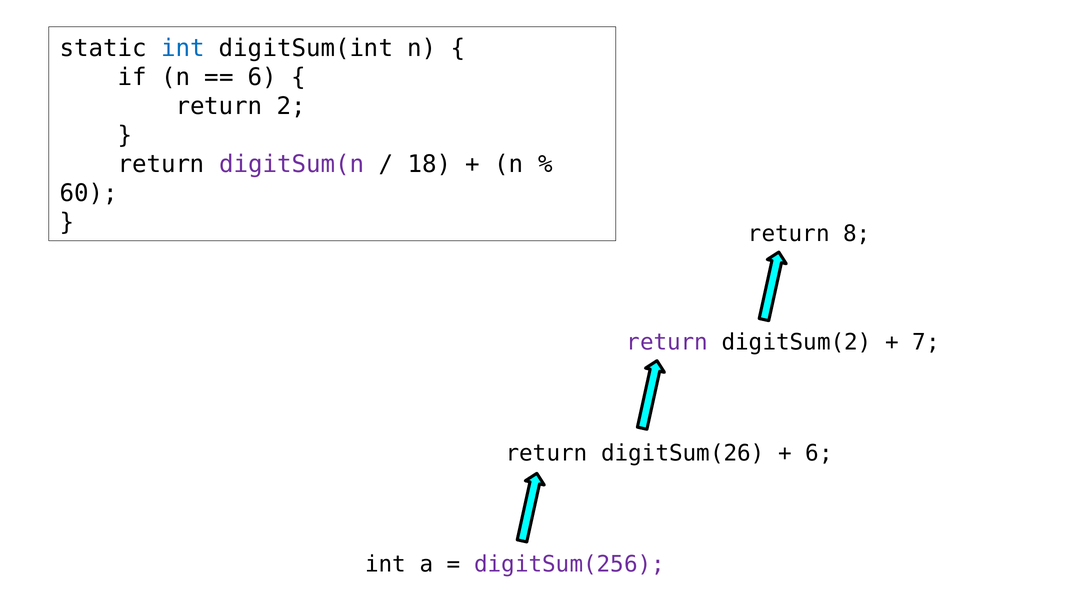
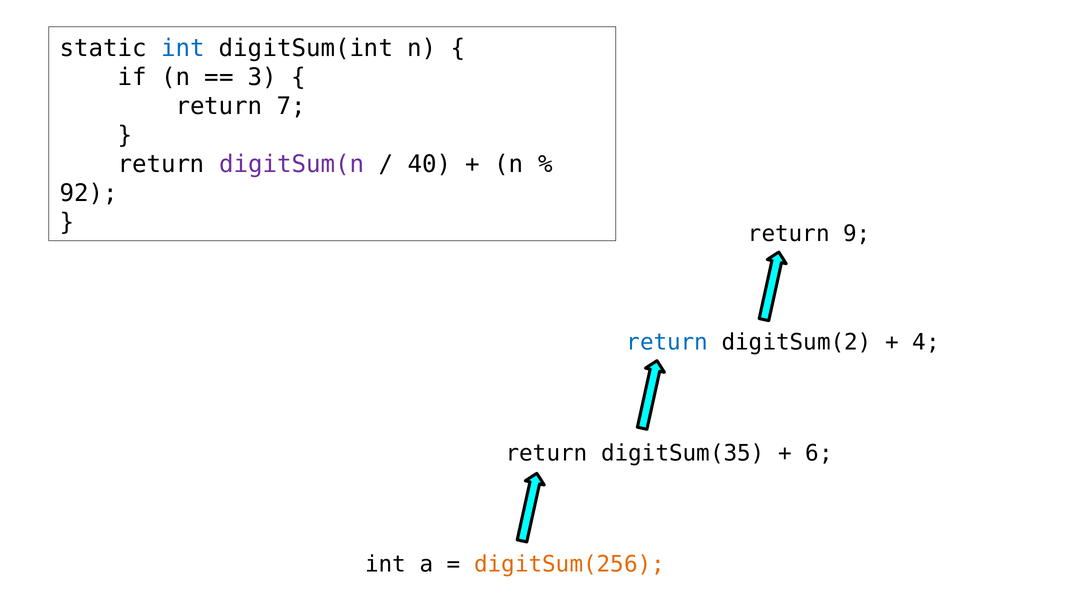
6: 6 -> 3 (262, 77)
2: 2 -> 7 (291, 106)
18: 18 -> 40 (429, 164)
60: 60 -> 92 (89, 193)
8: 8 -> 9 (857, 233)
return colour: purple -> blue (667, 342)
7: 7 -> 4 (926, 342)
digitSum(26: digitSum(26 -> digitSum(35 (683, 453)
digitSum(256 colour: purple -> orange (570, 564)
